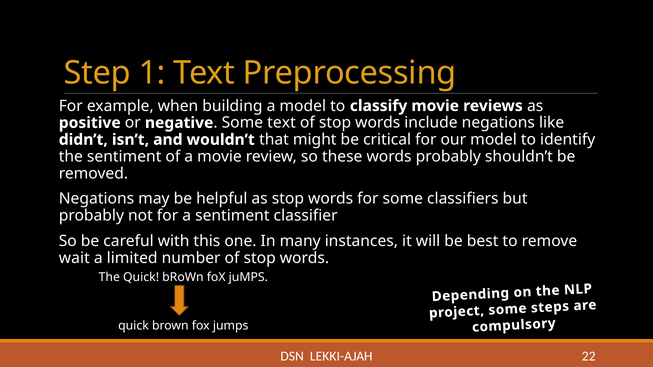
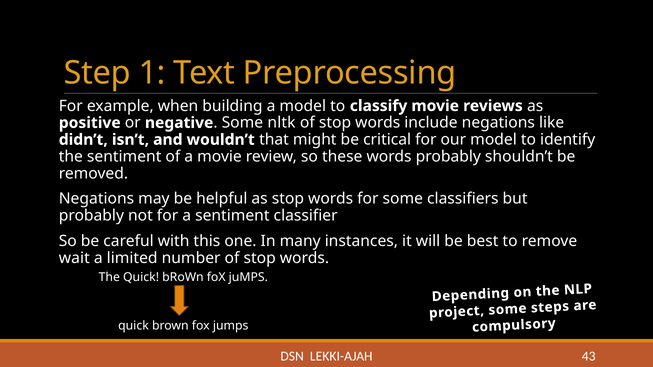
Some text: text -> nltk (282, 123)
22: 22 -> 43 (589, 357)
